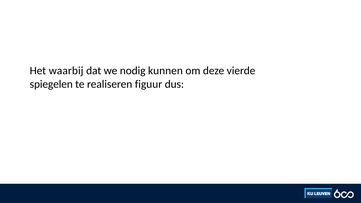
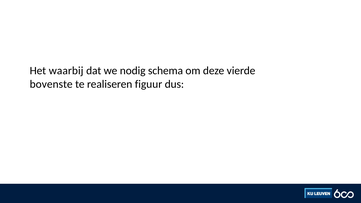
kunnen: kunnen -> schema (166, 71)
spiegelen: spiegelen -> bovenste (51, 84)
